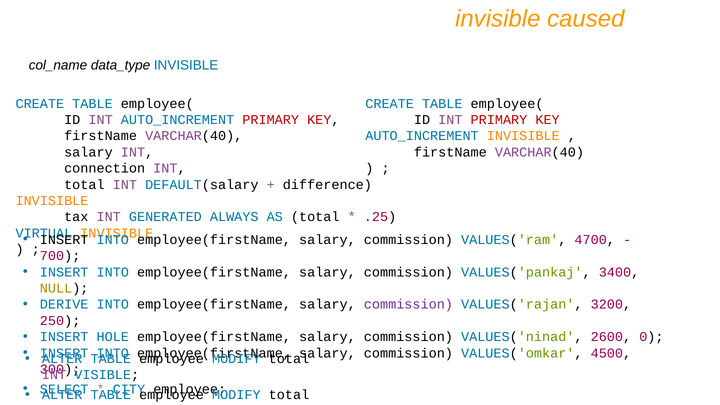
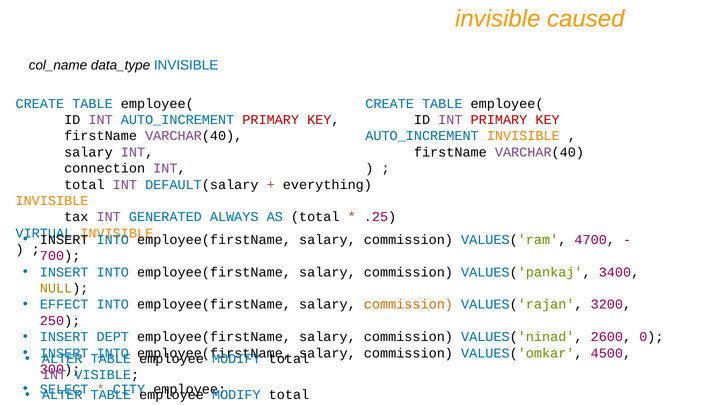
difference: difference -> everything (327, 185)
DERIVE: DERIVE -> EFFECT (64, 305)
commission colour: purple -> orange (408, 305)
HOLE: HOLE -> DEPT (113, 337)
